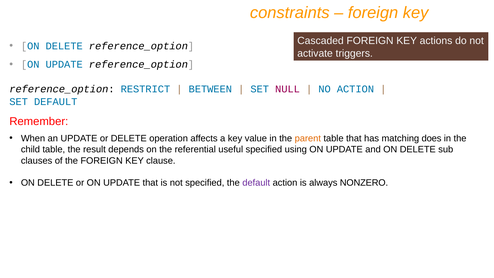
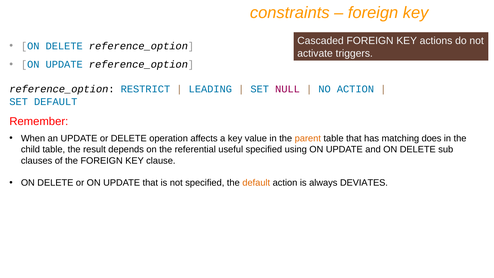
BETWEEN: BETWEEN -> LEADING (210, 89)
default colour: purple -> orange (256, 183)
NONZERO: NONZERO -> DEVIATES (364, 183)
